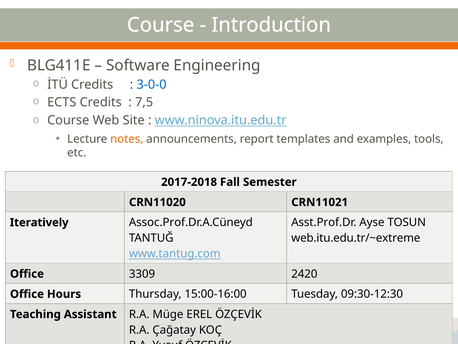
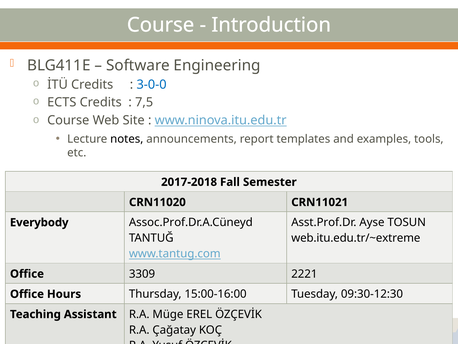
notes colour: orange -> black (127, 139)
Iteratively: Iteratively -> Everybody (39, 222)
2420: 2420 -> 2221 (304, 274)
